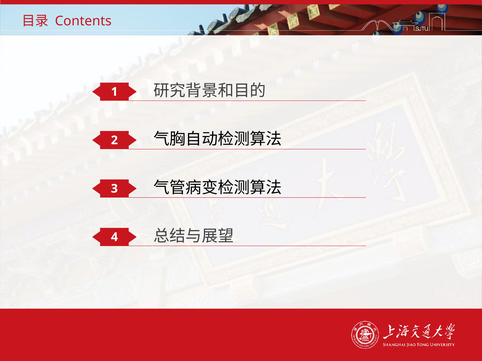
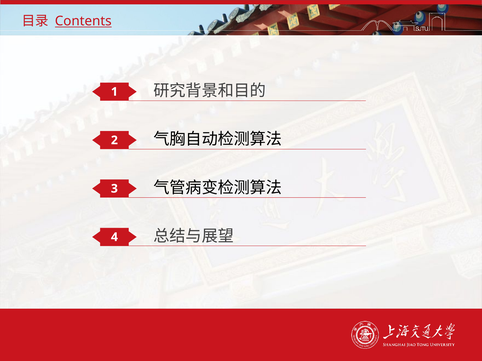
Contents underline: none -> present (83, 21)
